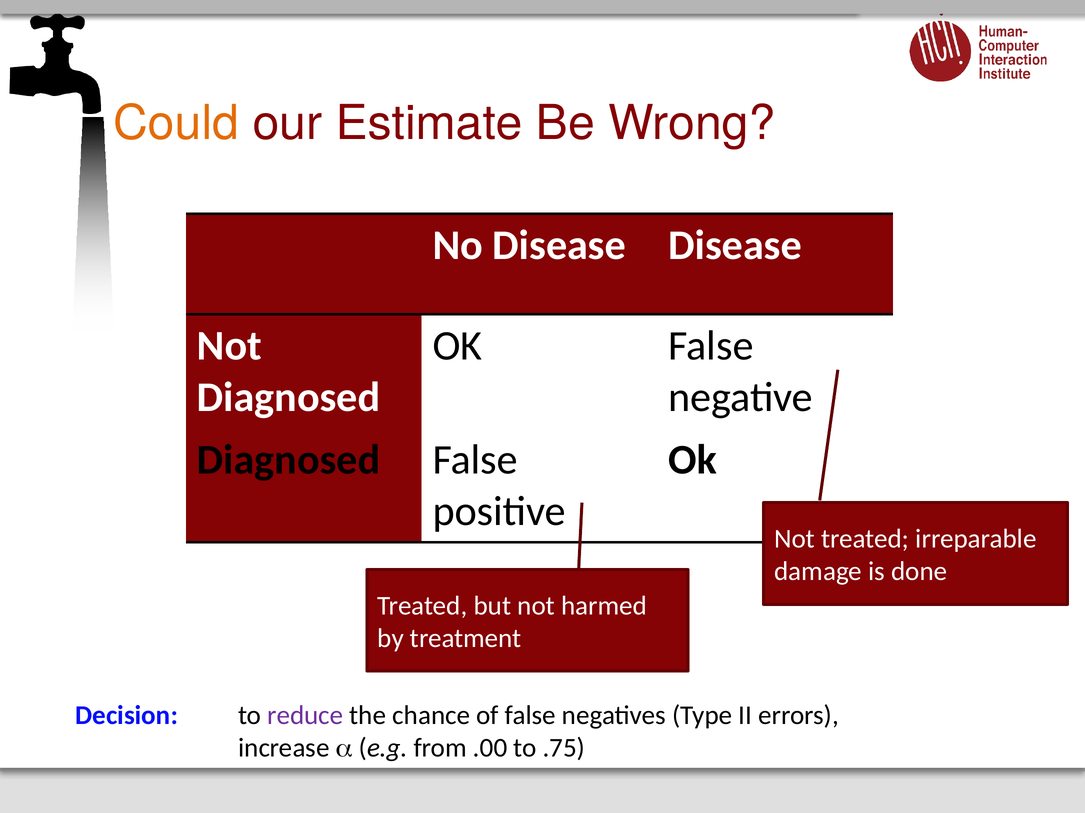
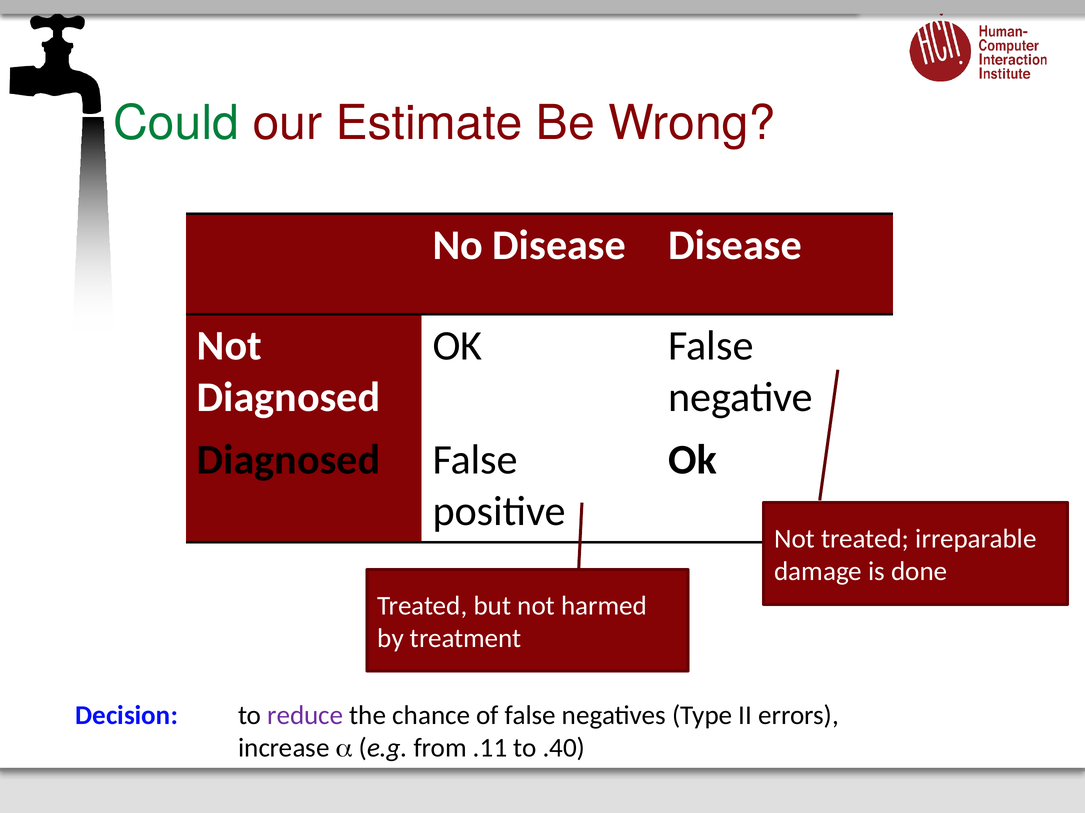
Could colour: orange -> green (176, 123)
.00: .00 -> .11 (490, 748)
.75: .75 -> .40 (564, 748)
